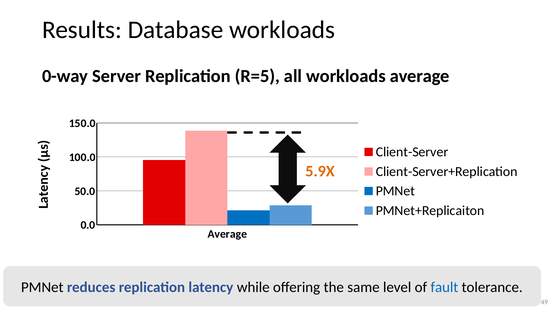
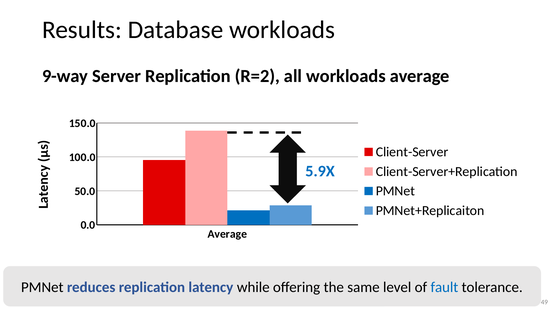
0-way: 0-way -> 9-way (65, 76)
R=5: R=5 -> R=2 (257, 76)
5.9X colour: orange -> blue (320, 171)
